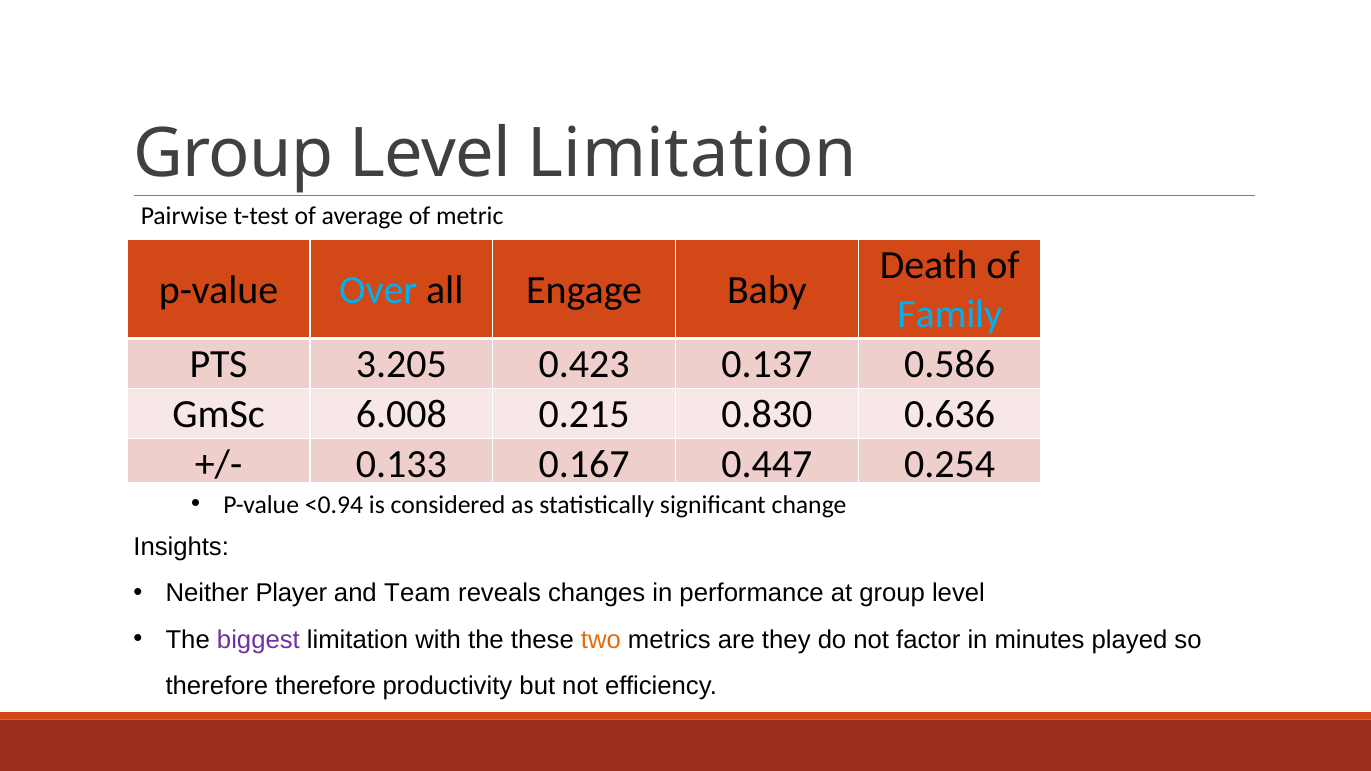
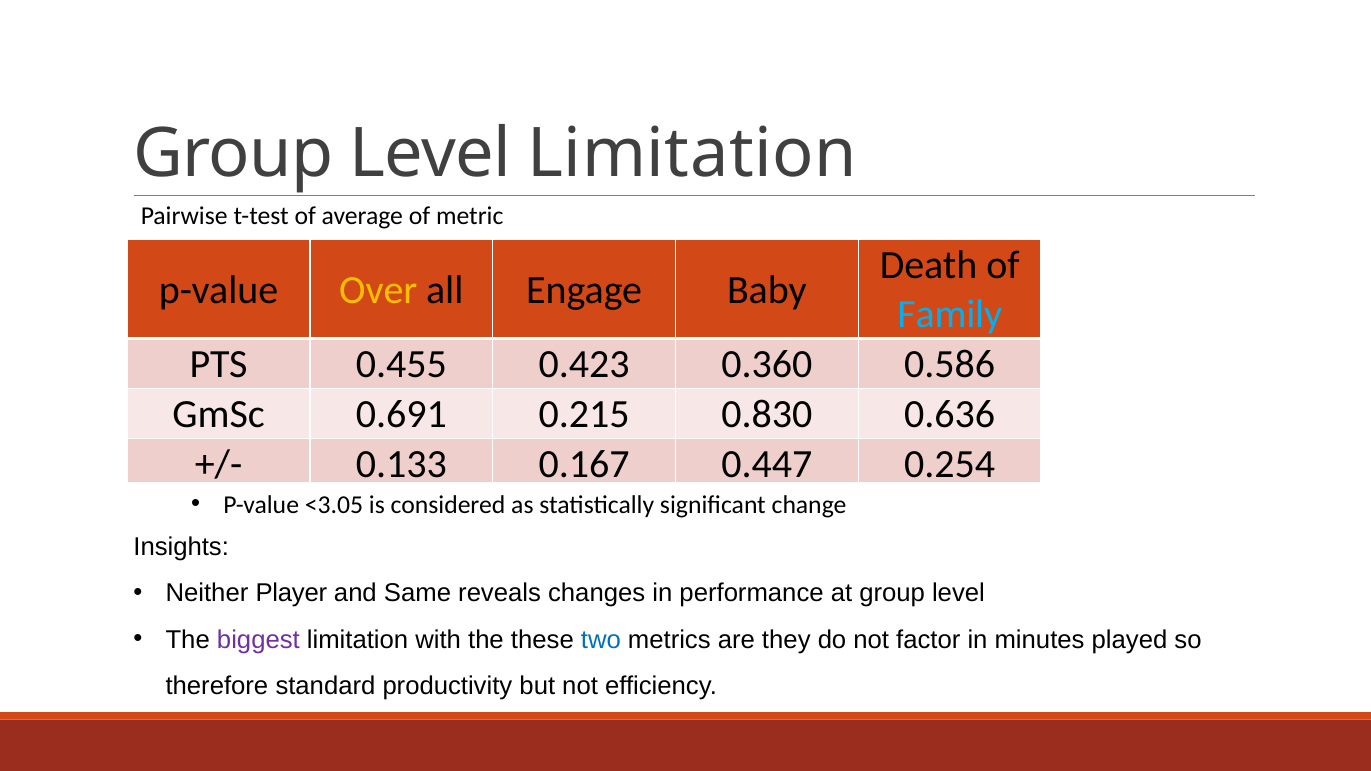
Over colour: light blue -> yellow (378, 290)
3.205: 3.205 -> 0.455 (401, 365)
0.137: 0.137 -> 0.360 (767, 365)
6.008: 6.008 -> 0.691 (401, 415)
<0.94: <0.94 -> <3.05 (334, 505)
Team: Team -> Same (418, 594)
two colour: orange -> blue (601, 640)
therefore therefore: therefore -> standard (325, 686)
